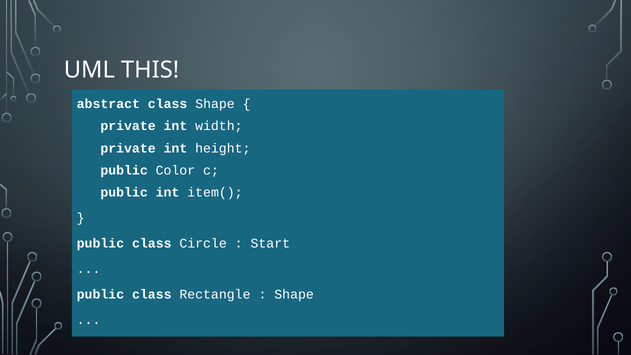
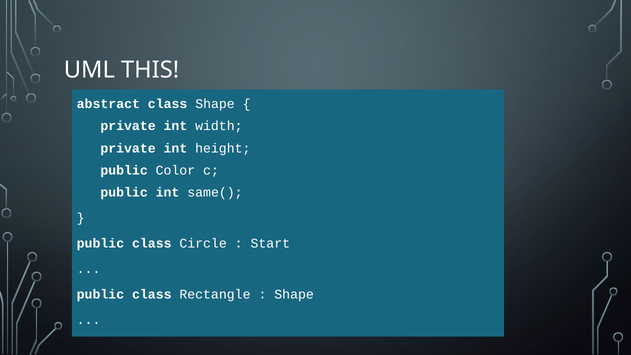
item(: item( -> same( (215, 193)
